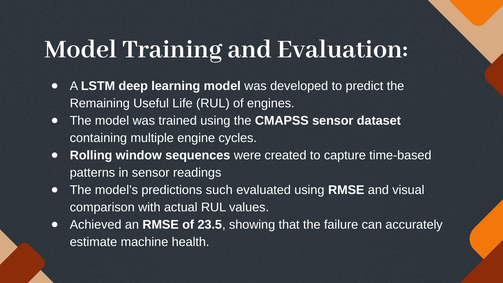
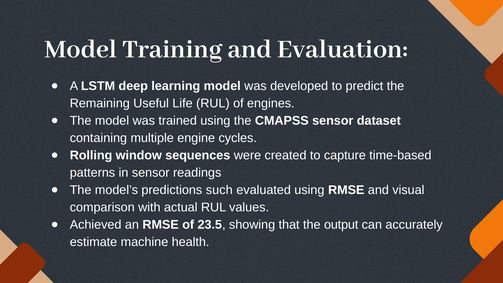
failure: failure -> output (341, 225)
